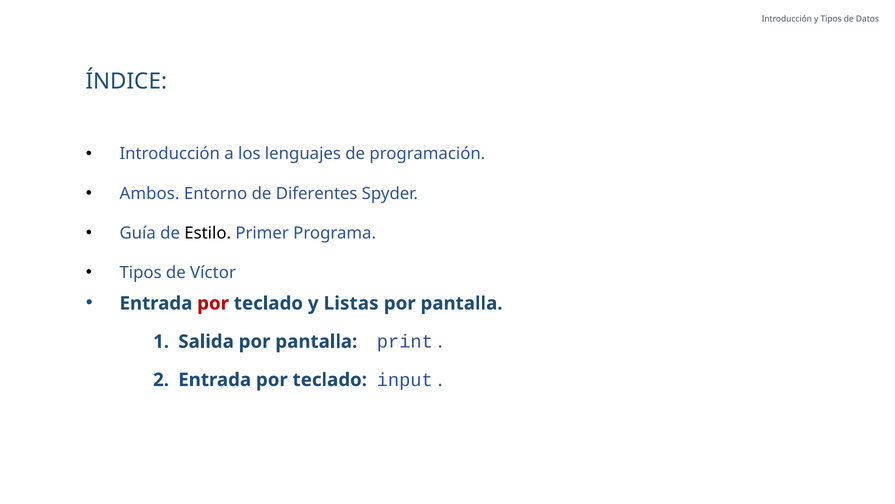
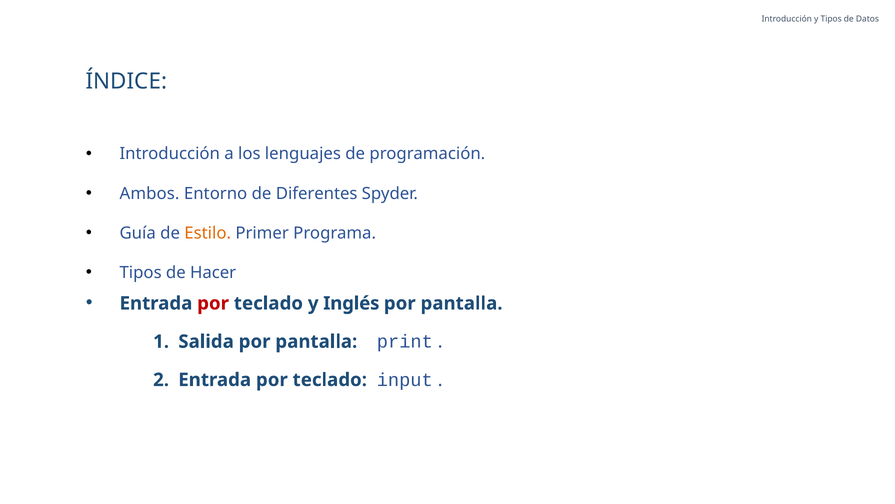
Estilo colour: black -> orange (208, 233)
Víctor: Víctor -> Hacer (213, 272)
Listas: Listas -> Inglés (351, 303)
